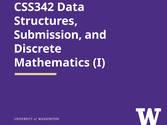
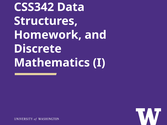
Submission: Submission -> Homework (48, 35)
